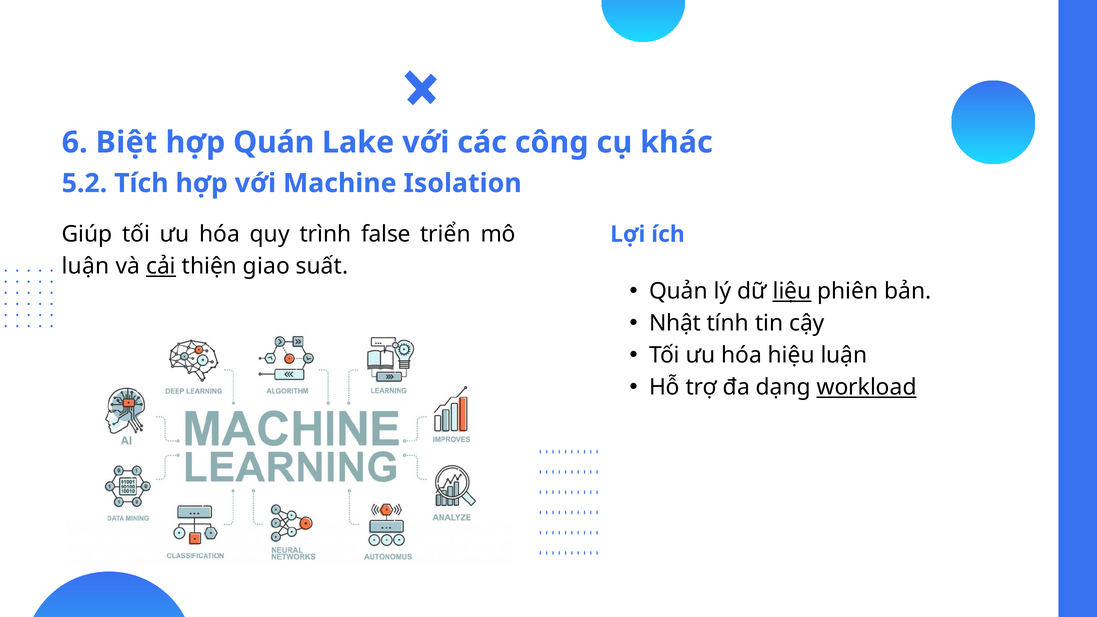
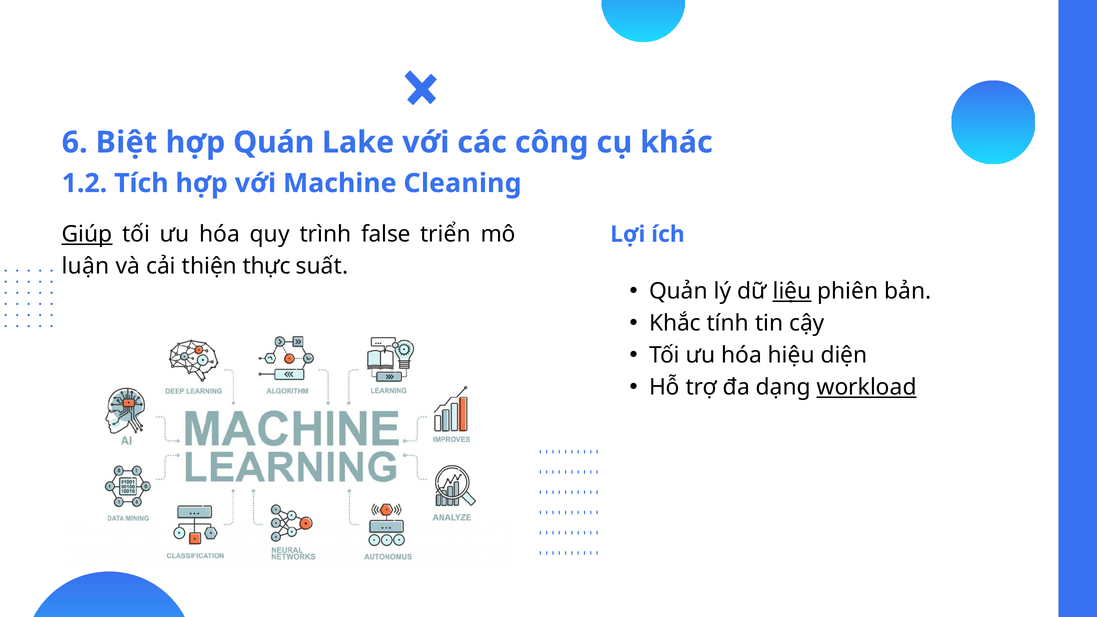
5.2: 5.2 -> 1.2 (84, 183)
Isolation: Isolation -> Cleaning (462, 183)
Giúp underline: none -> present (87, 234)
cải underline: present -> none (161, 266)
giao: giao -> thực (267, 266)
Nhật: Nhật -> Khắc (675, 323)
hiệu luận: luận -> diện (844, 355)
